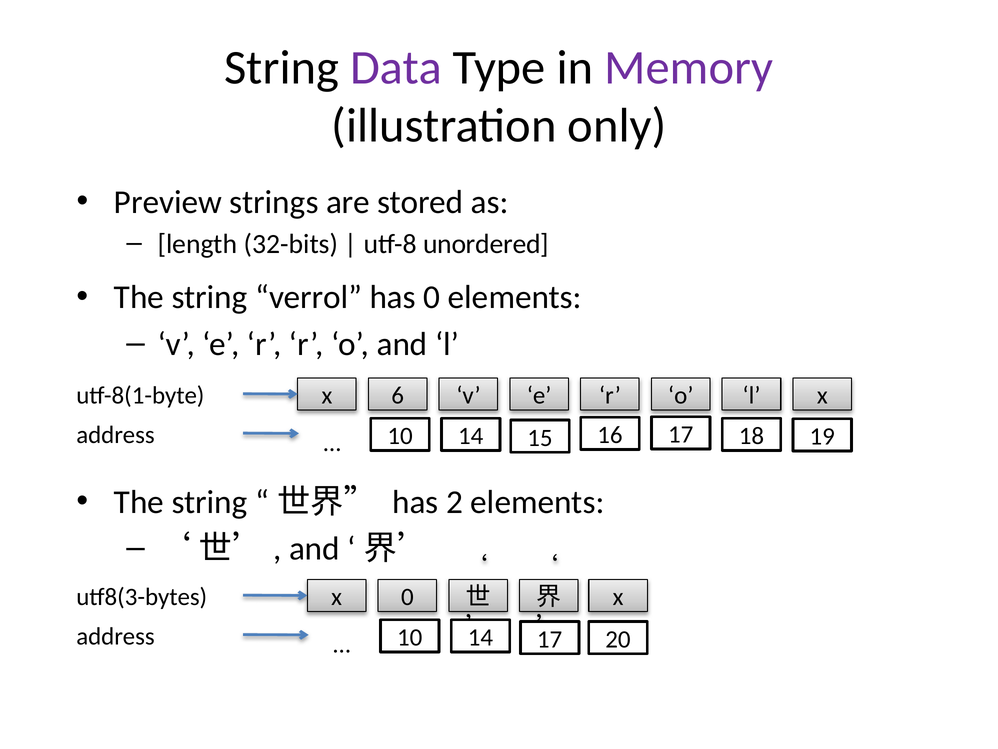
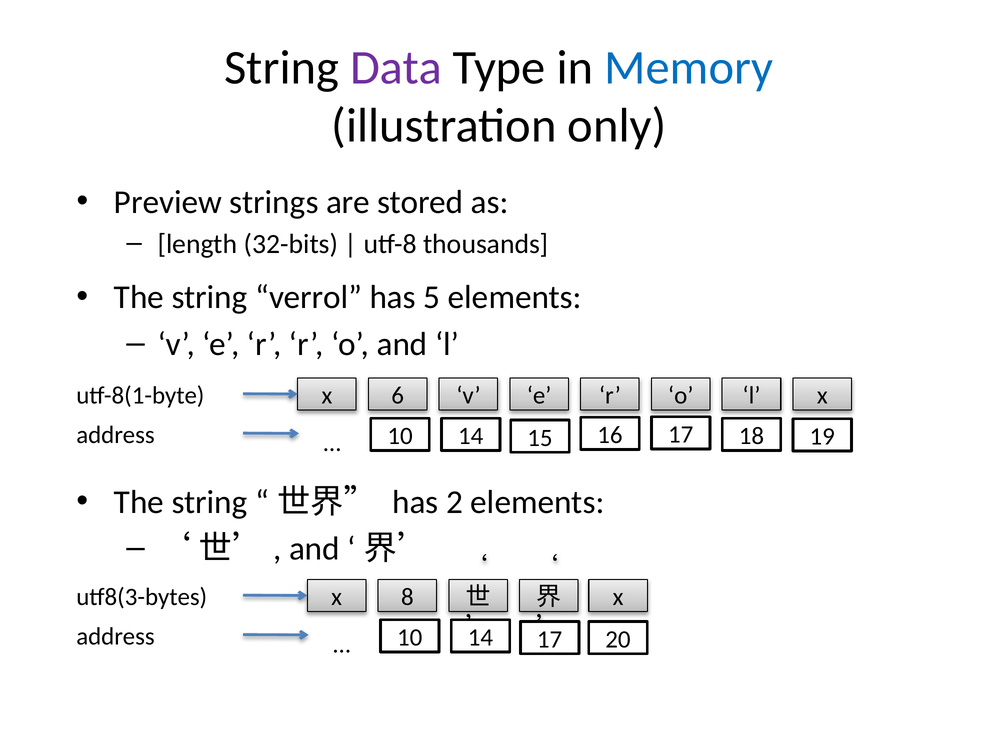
Memory colour: purple -> blue (689, 67)
unordered: unordered -> thousands (486, 244)
has 0: 0 -> 5 (432, 297)
x 0: 0 -> 8 (407, 597)
